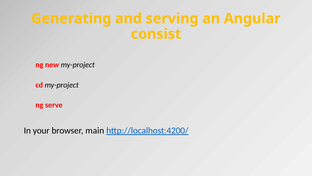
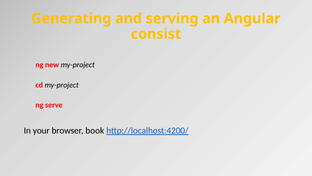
main: main -> book (95, 130)
